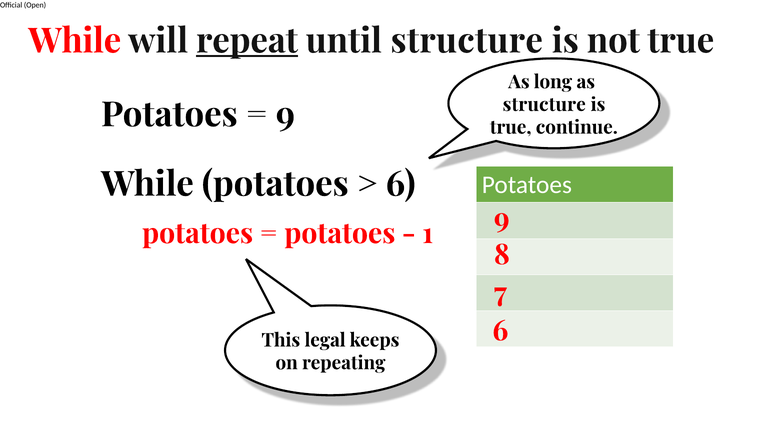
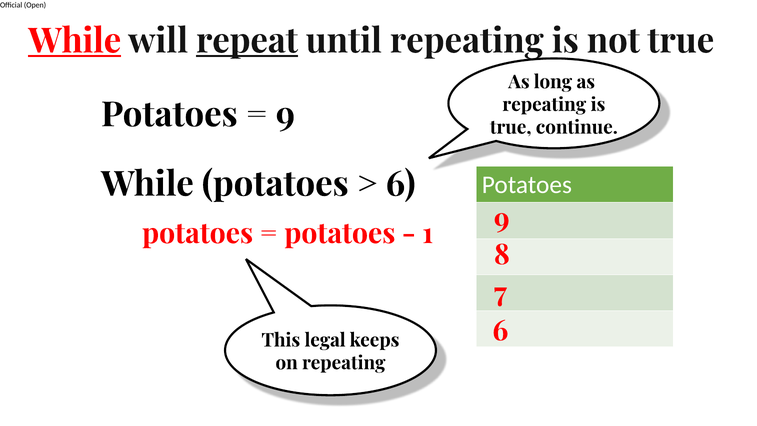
While underline: none -> present (75, 41)
until structure: structure -> repeating (467, 41)
structure: structure -> repeating (544, 105)
